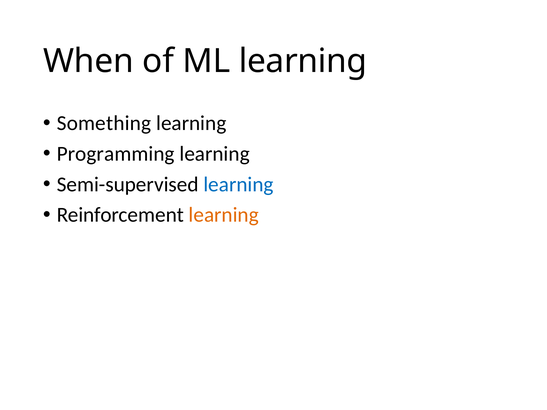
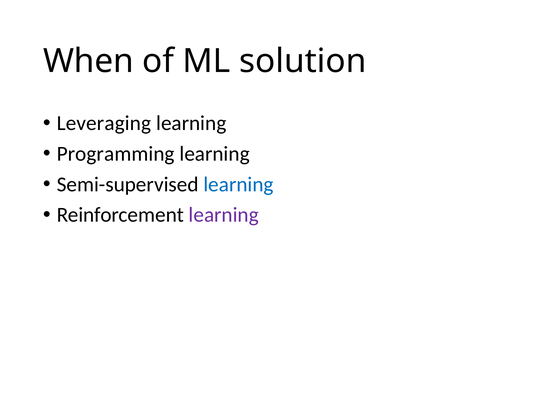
ML learning: learning -> solution (303, 61)
Something: Something -> Leveraging (104, 123)
learning colour: orange -> purple (224, 215)
